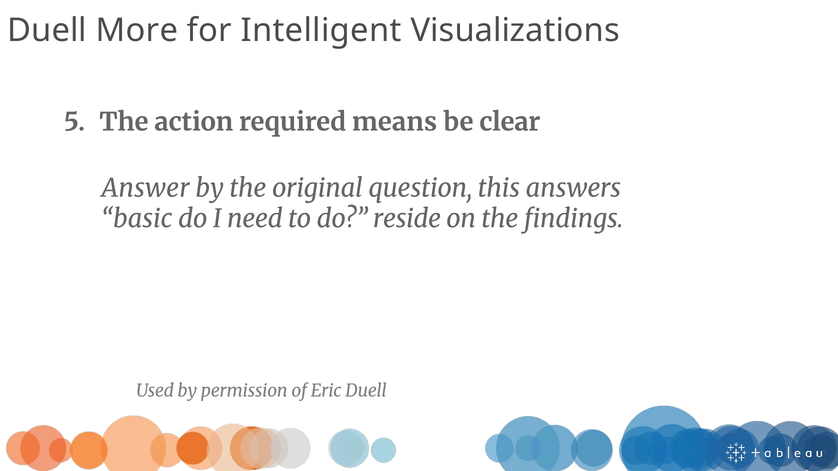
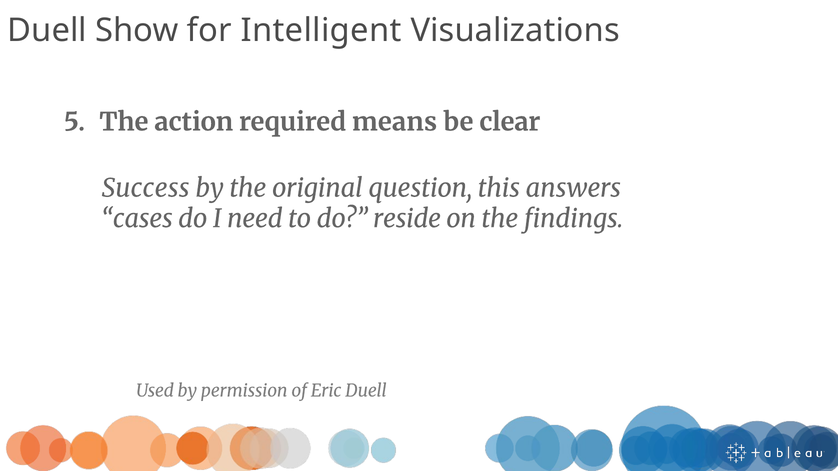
More: More -> Show (137, 30)
Answer: Answer -> Success (146, 188)
basic: basic -> cases (137, 219)
